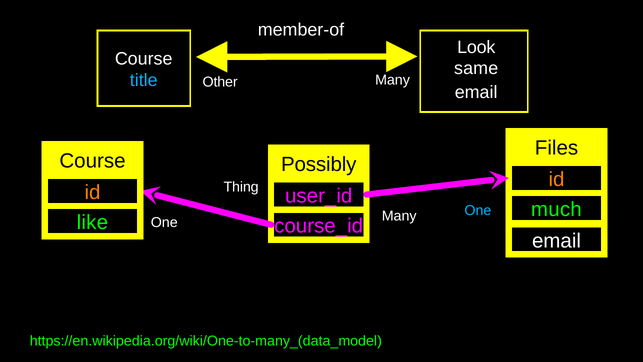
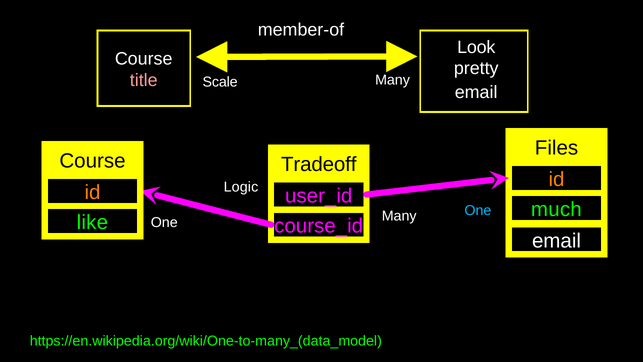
same: same -> pretty (476, 68)
title colour: light blue -> pink (144, 80)
Other: Other -> Scale (220, 82)
Possibly: Possibly -> Tradeoff (319, 164)
Thing: Thing -> Logic (241, 187)
